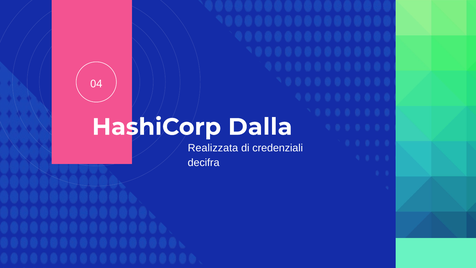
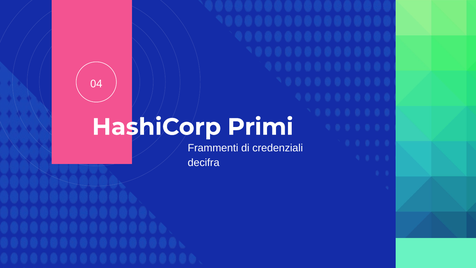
Dalla: Dalla -> Primi (260, 127)
Realizzata: Realizzata -> Frammenti (213, 148)
